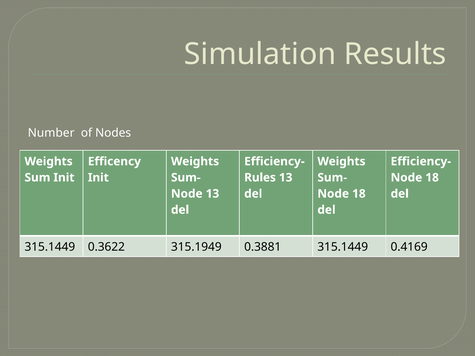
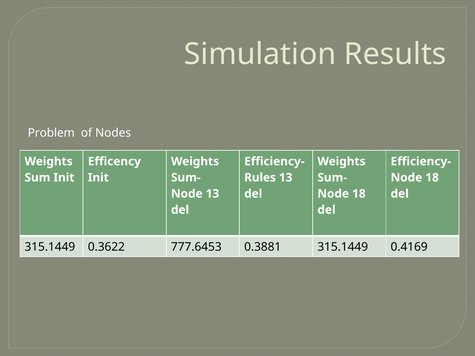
Number: Number -> Problem (51, 133)
315.1949: 315.1949 -> 777.6453 (196, 247)
